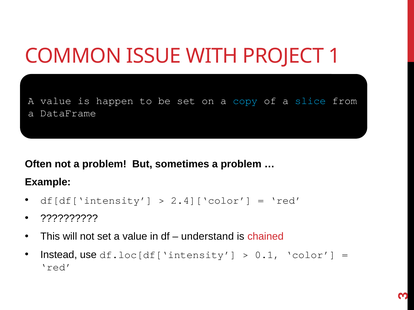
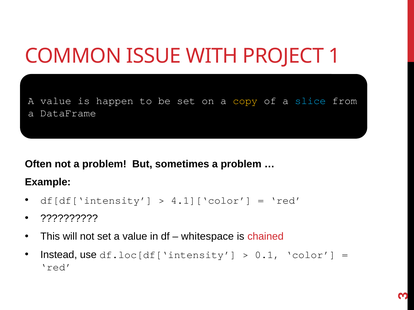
copy colour: light blue -> yellow (245, 101)
2.4][‘color: 2.4][‘color -> 4.1][‘color (211, 201)
understand: understand -> whitespace (207, 237)
